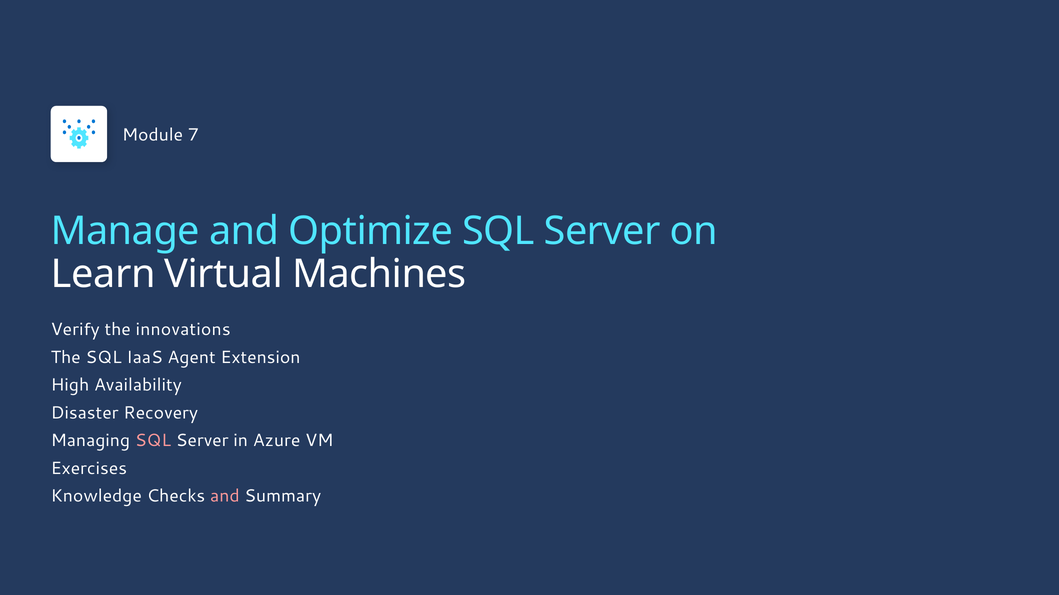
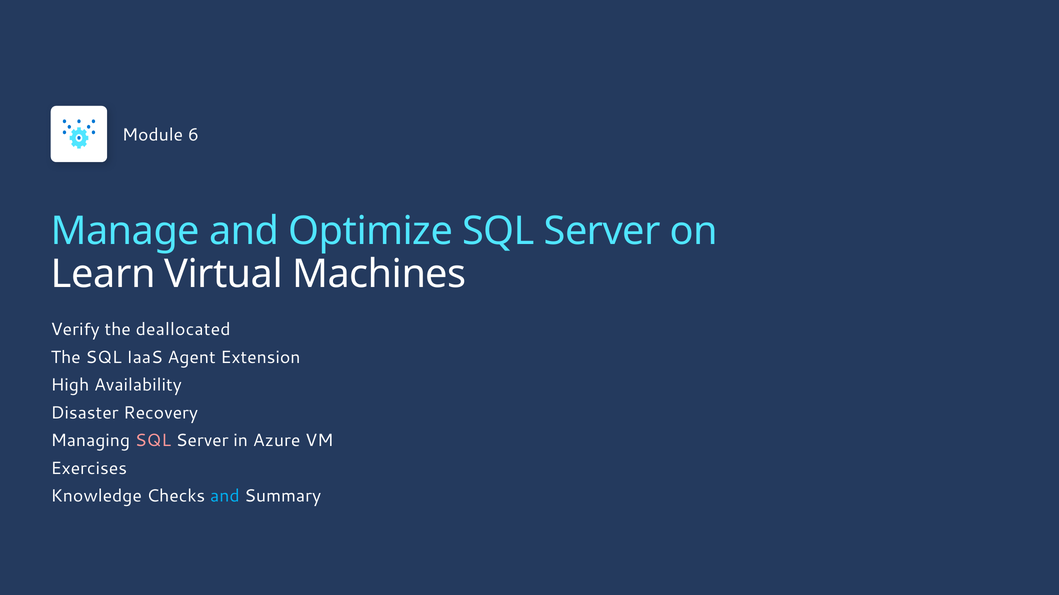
7: 7 -> 6 (193, 135)
innovations: innovations -> deallocated (183, 330)
and colour: pink -> light blue (225, 497)
